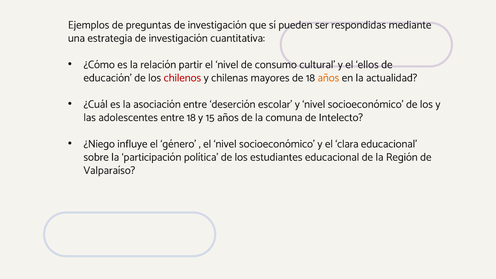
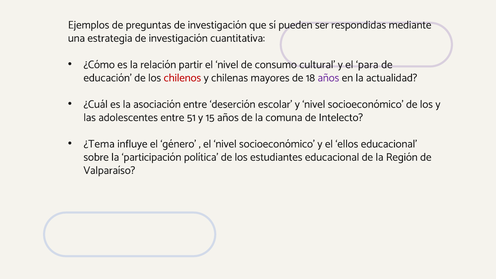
ellos: ellos -> para (367, 65)
años colour: orange -> purple (328, 78)
entre 18: 18 -> 51 (191, 117)
¿Niego: ¿Niego -> ¿Tema (99, 144)
clara: clara -> ellos (347, 144)
